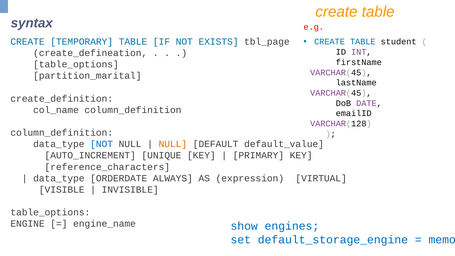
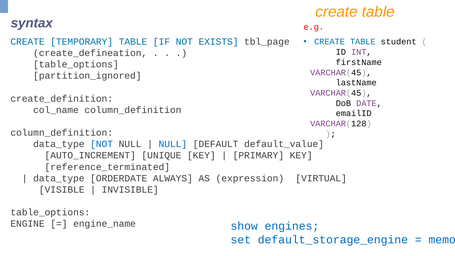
partition_marital: partition_marital -> partition_ignored (87, 76)
NULL colour: orange -> blue (173, 144)
reference_characters: reference_characters -> reference_terminated (107, 167)
